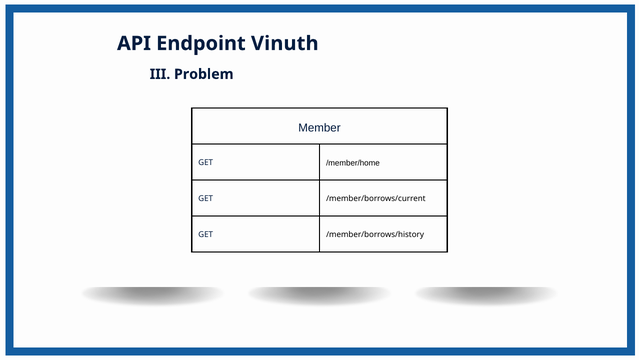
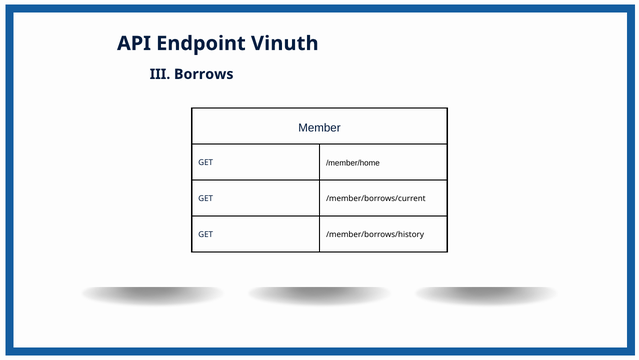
Problem: Problem -> Borrows (204, 74)
